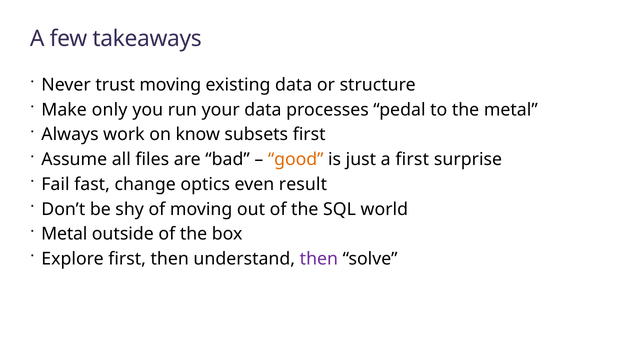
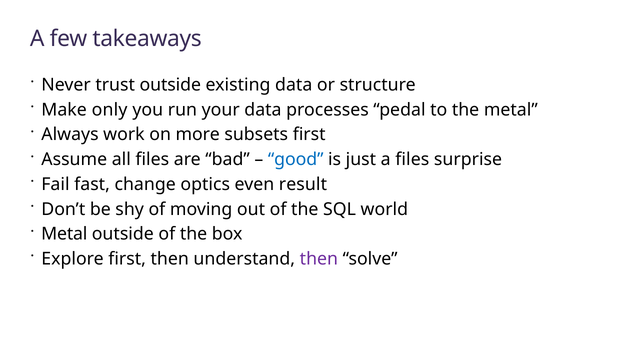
trust moving: moving -> outside (170, 85)
know: know -> more (198, 135)
good colour: orange -> blue (296, 159)
a first: first -> files (412, 159)
